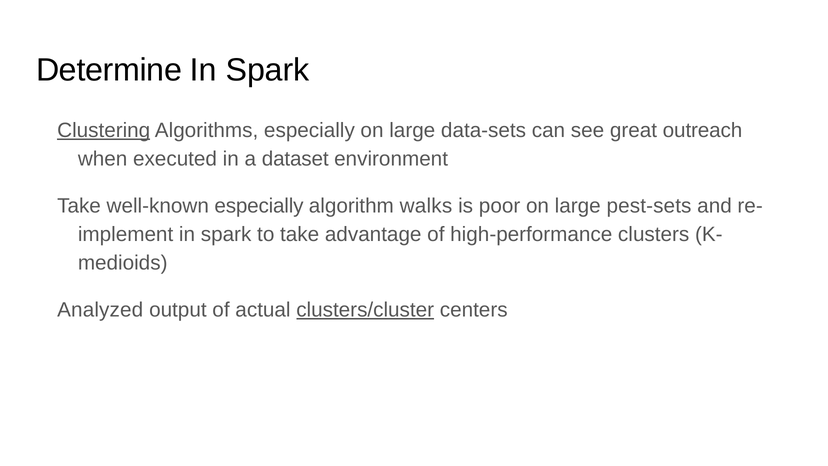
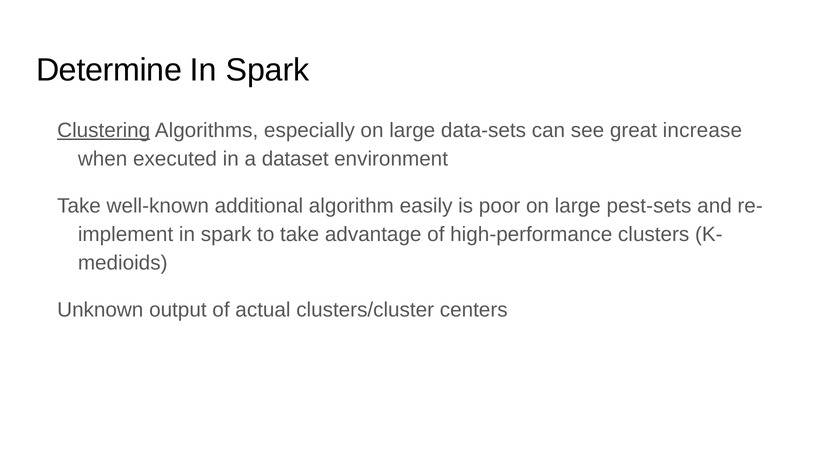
outreach: outreach -> increase (702, 130)
well-known especially: especially -> additional (259, 206)
walks: walks -> easily (426, 206)
Analyzed: Analyzed -> Unknown (100, 310)
clusters/cluster underline: present -> none (365, 310)
